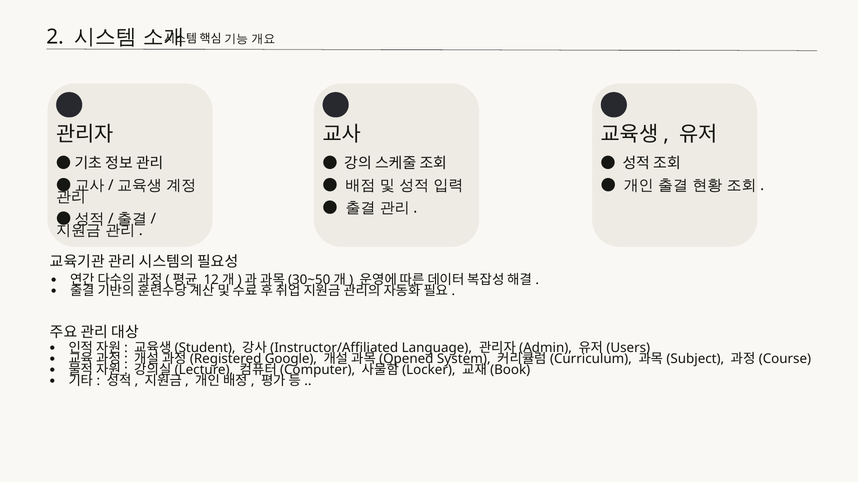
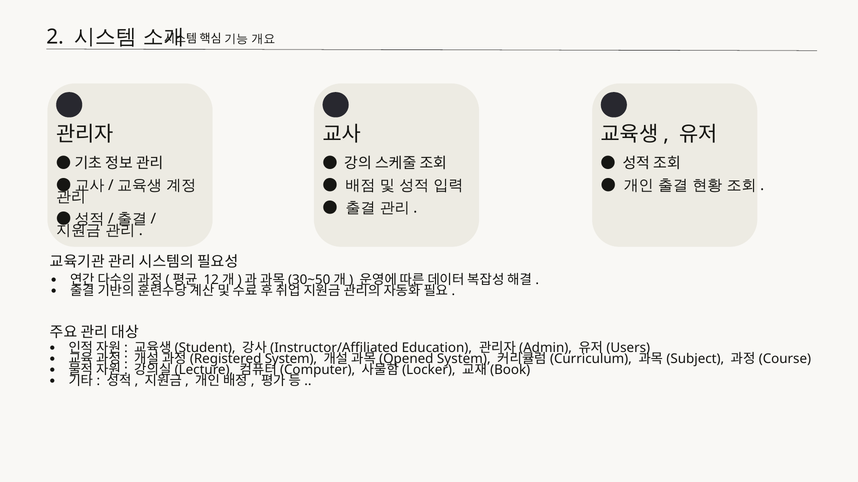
Language: Language -> Education (437, 348)
Google: Google -> System (291, 359)
